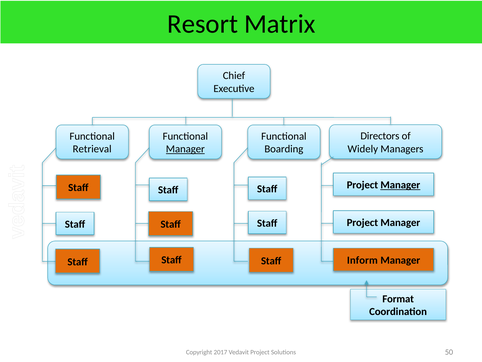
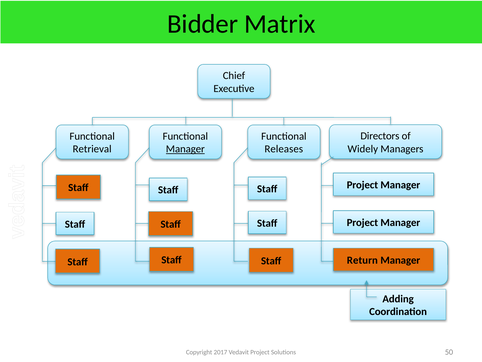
Resort: Resort -> Bidder (203, 24)
Boarding: Boarding -> Releases (284, 149)
Manager underline: present -> none (400, 185)
Inform: Inform -> Return (362, 260)
Format: Format -> Adding (398, 298)
